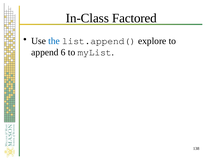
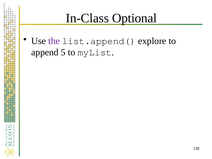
Factored: Factored -> Optional (134, 18)
the colour: blue -> purple (54, 41)
6: 6 -> 5 (63, 52)
